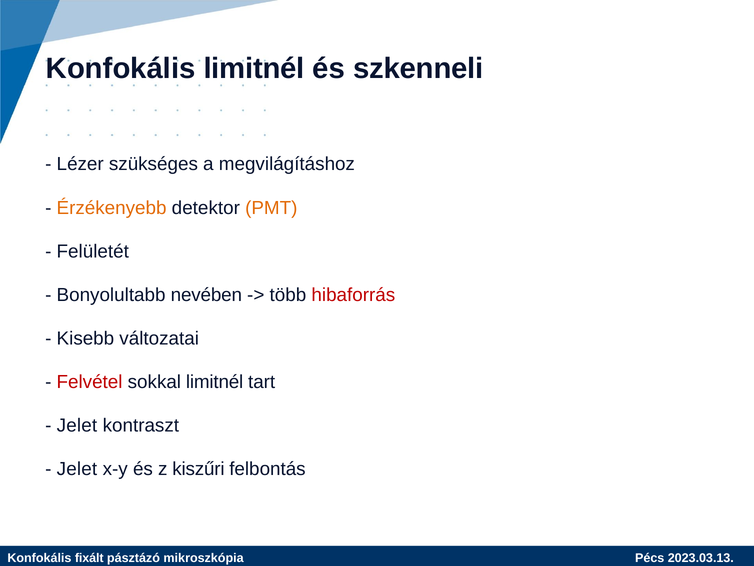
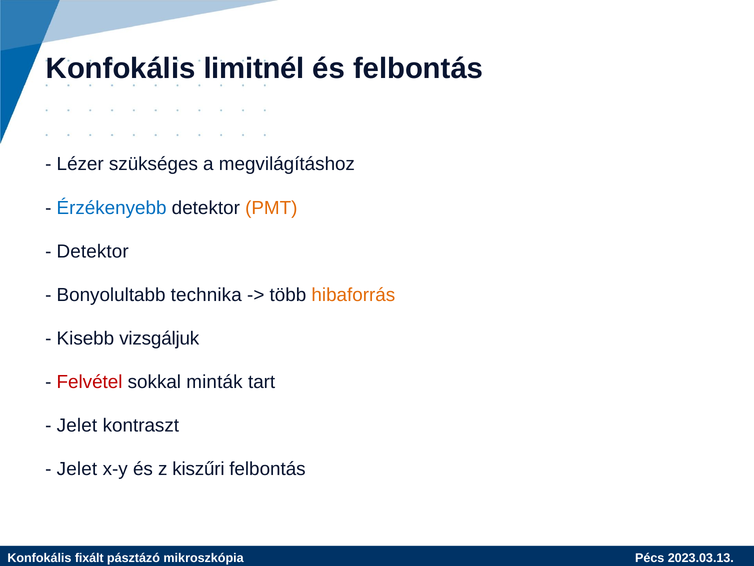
és szkenneli: szkenneli -> felbontás (418, 69)
Érzékenyebb colour: orange -> blue (112, 208)
Felületét: Felületét -> Detektor (93, 251)
nevében: nevében -> technika (206, 295)
hibaforrás colour: red -> orange (353, 295)
változatai: változatai -> vizsgáljuk (159, 338)
sokkal limitnél: limitnél -> minták (214, 382)
